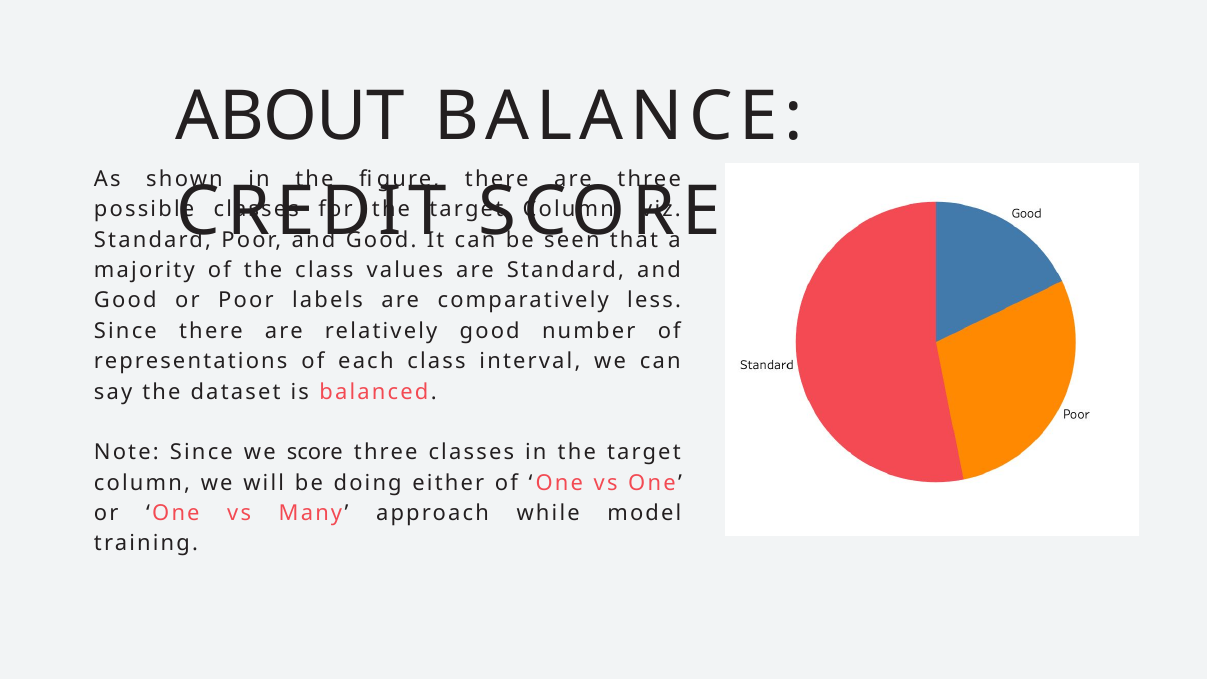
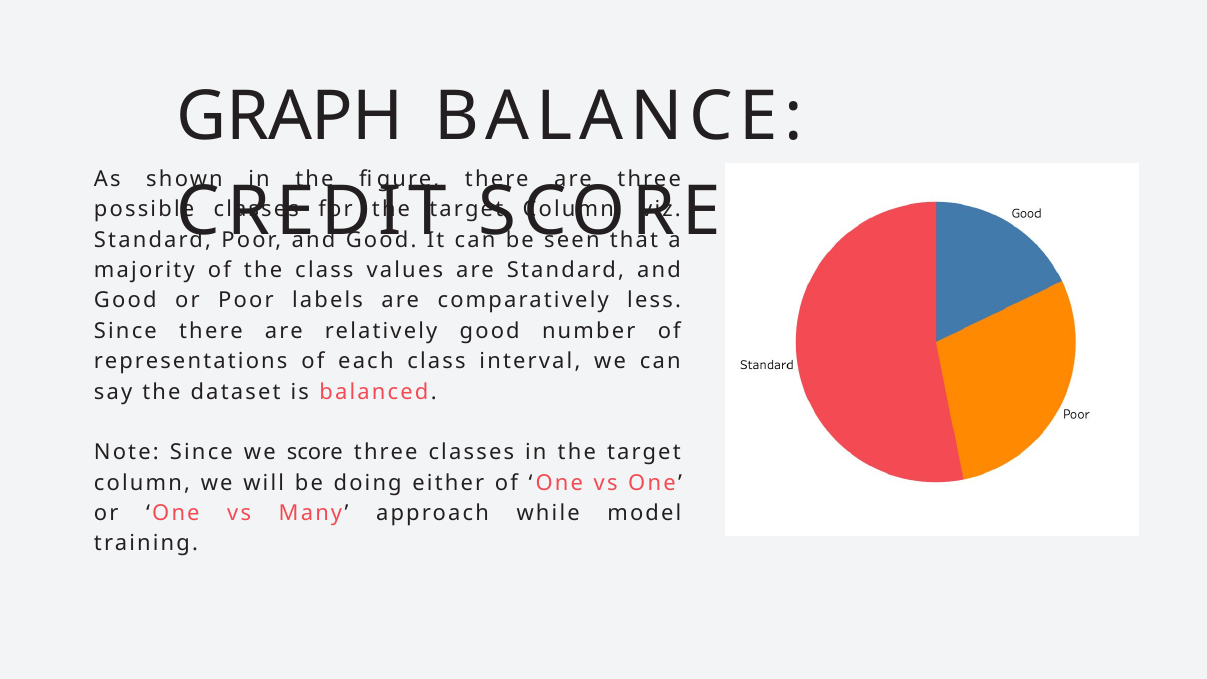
ABOUT: ABOUT -> GRAPH (290, 116)
